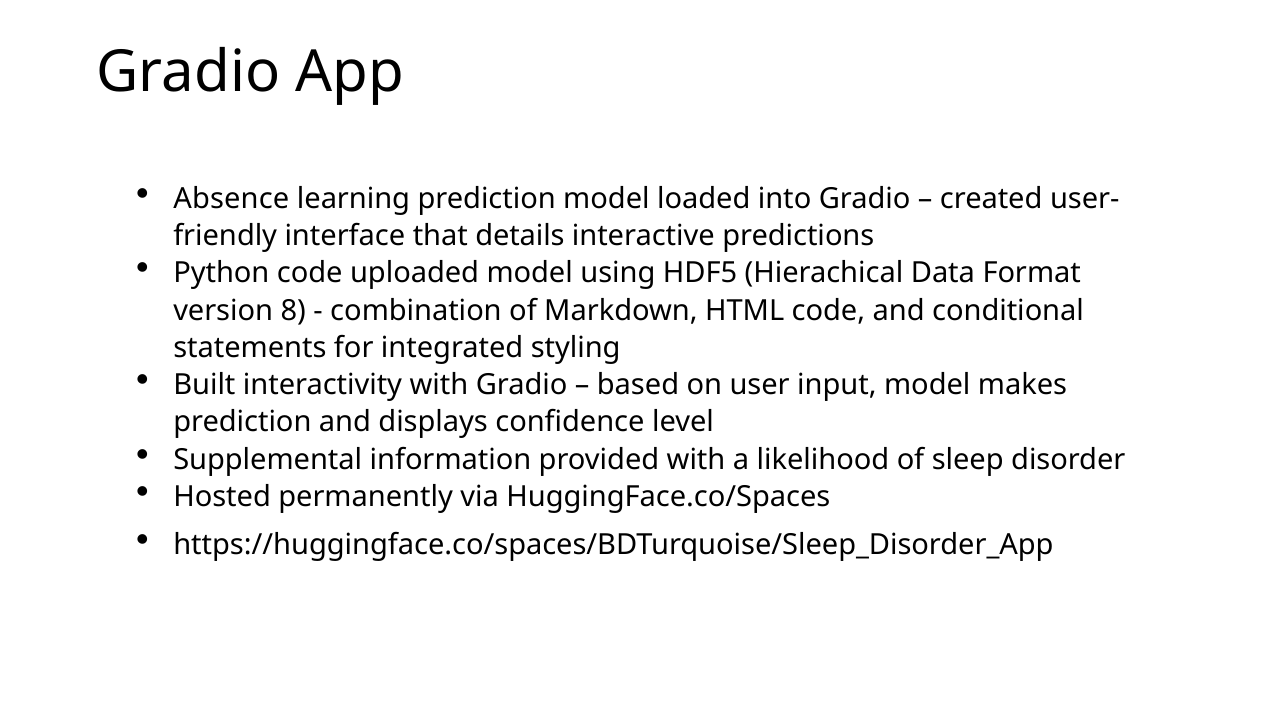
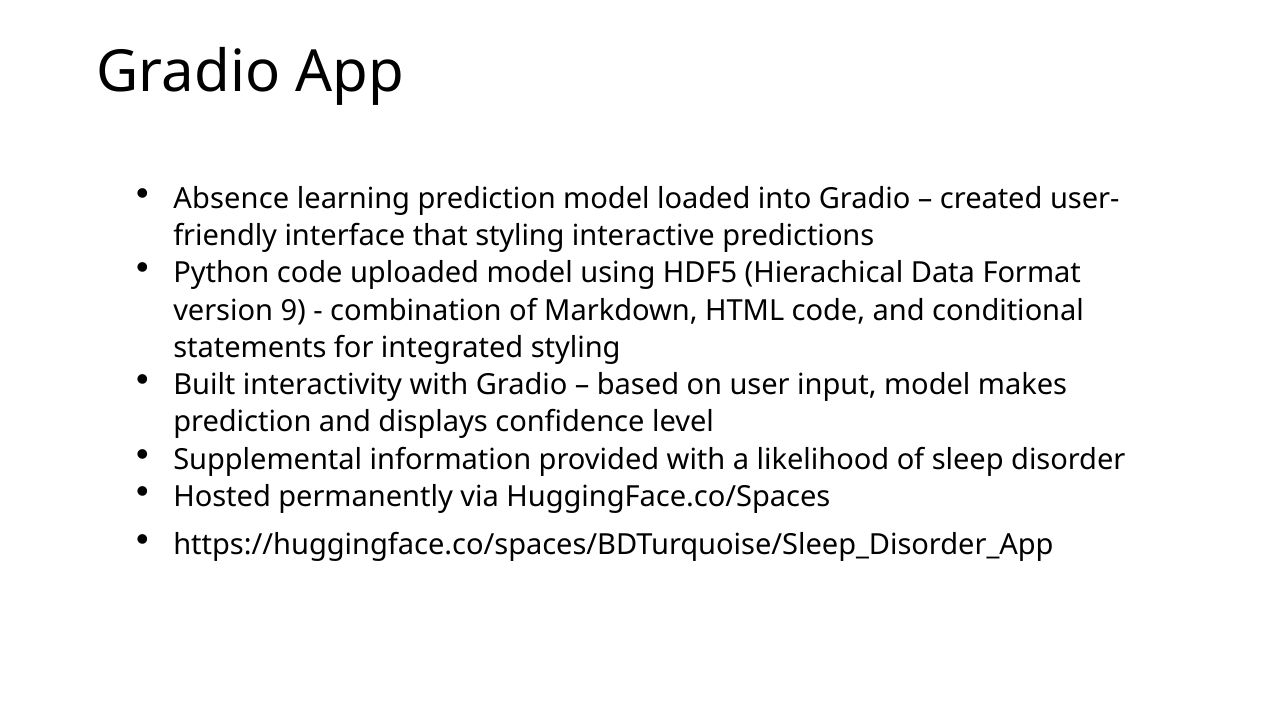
that details: details -> styling (520, 236)
8: 8 -> 9 (293, 311)
